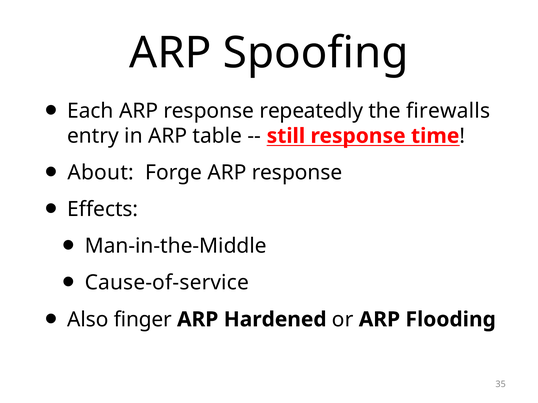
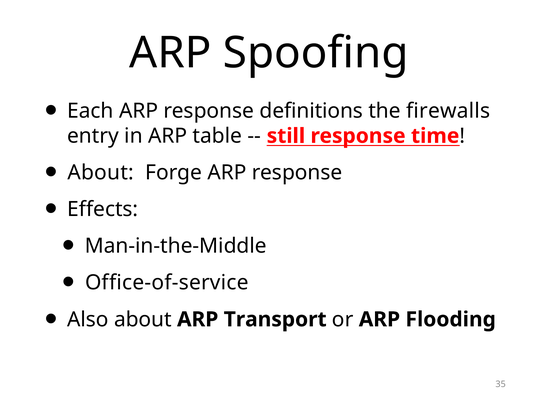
repeatedly: repeatedly -> definitions (311, 111)
Cause-of-service: Cause-of-service -> Office-of-service (167, 283)
Also finger: finger -> about (143, 320)
Hardened: Hardened -> Transport (275, 320)
